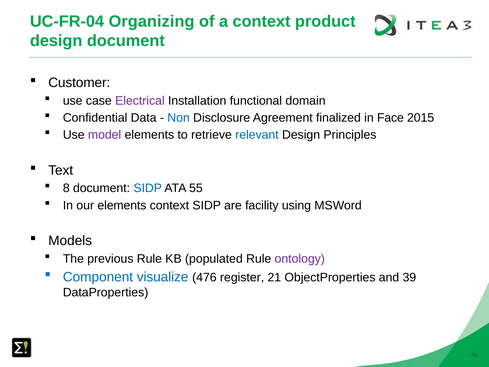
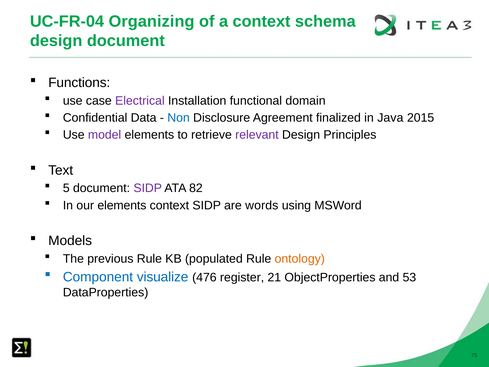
product: product -> schema (325, 21)
Customer: Customer -> Functions (79, 83)
Face: Face -> Java (390, 118)
relevant colour: blue -> purple (257, 135)
8: 8 -> 5 (66, 188)
SIDP colour: blue -> purple (148, 188)
55: 55 -> 82 (196, 188)
facility: facility -> words (262, 205)
ontology colour: purple -> orange (300, 258)
39: 39 -> 53 (409, 277)
